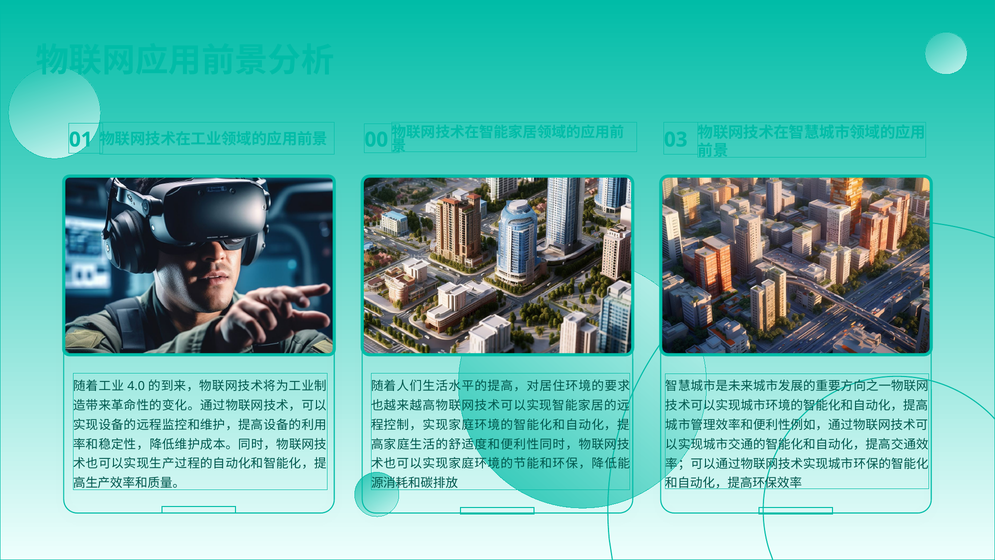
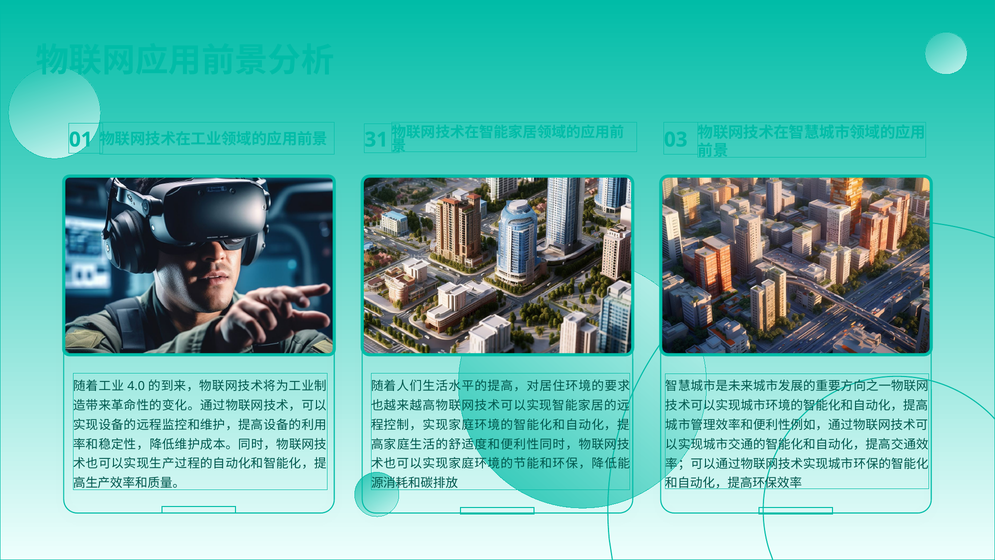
00: 00 -> 31 (376, 140)
